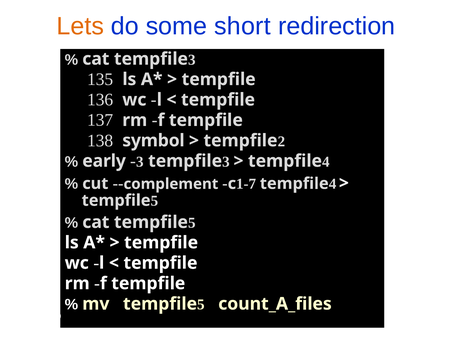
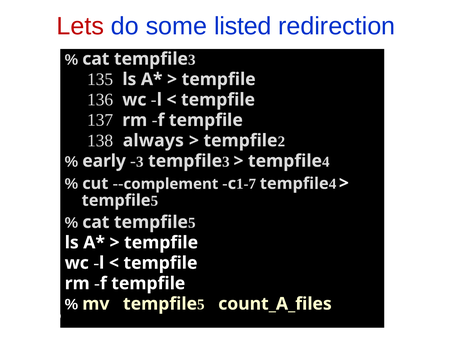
Lets colour: orange -> red (80, 26)
short: short -> listed (243, 26)
symbol: symbol -> always (153, 141)
